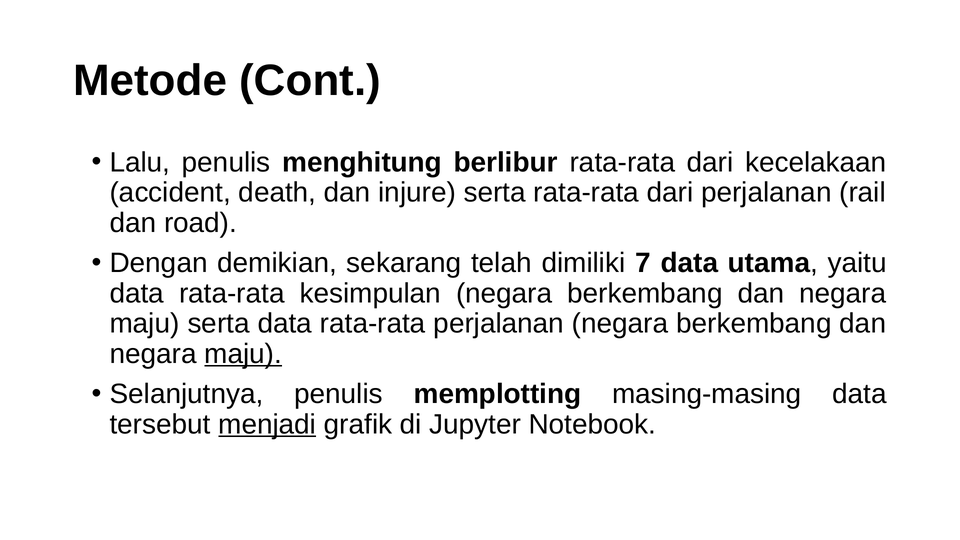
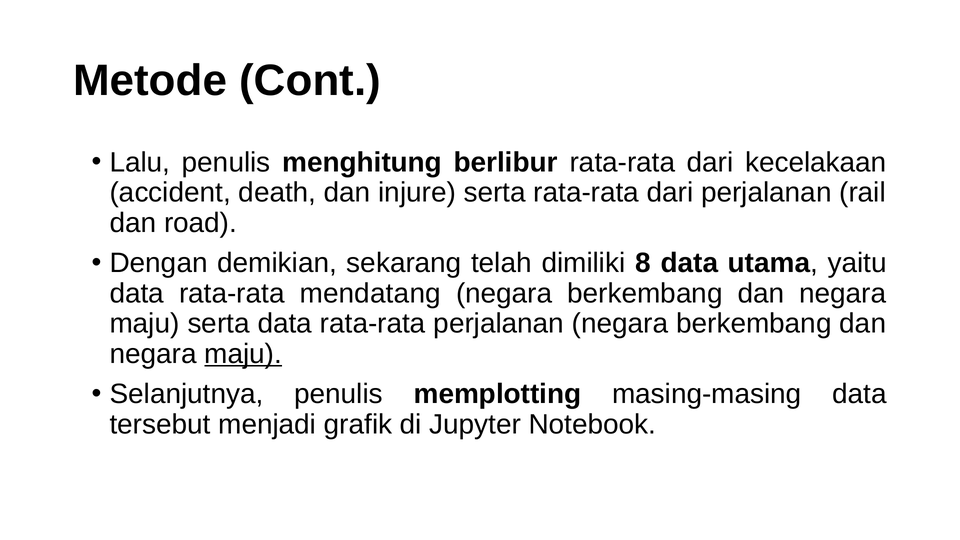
7: 7 -> 8 (643, 263)
kesimpulan: kesimpulan -> mendatang (370, 293)
menjadi underline: present -> none (267, 424)
